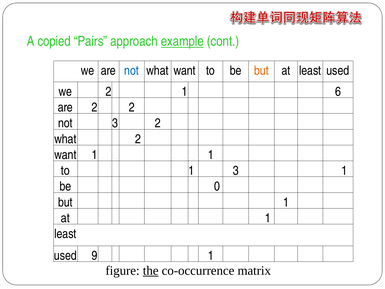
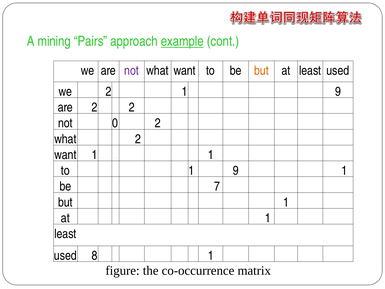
copied: copied -> mining (54, 41)
not colour: blue -> purple (131, 71)
2 1 6: 6 -> 9 (338, 92)
not 3: 3 -> 0 (115, 123)
to 1 3: 3 -> 9 (236, 171)
0: 0 -> 7 (217, 186)
9: 9 -> 8 (95, 255)
the underline: present -> none (151, 270)
